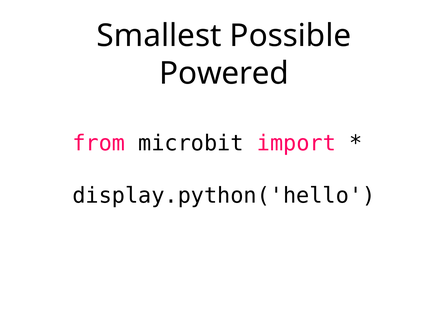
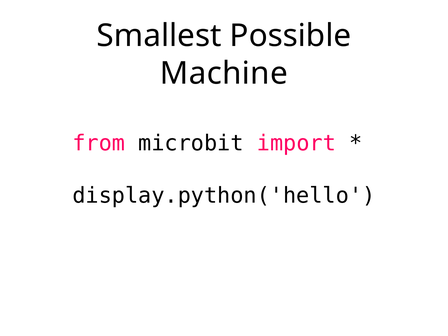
Powered: Powered -> Machine (224, 74)
